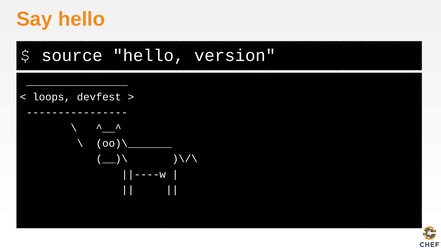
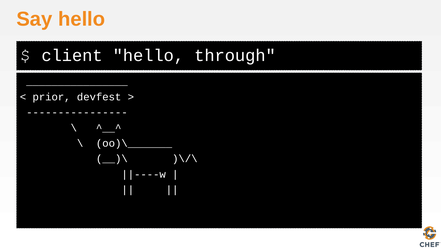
source: source -> client (72, 56)
version: version -> through (235, 56)
loops: loops -> prior (52, 97)
